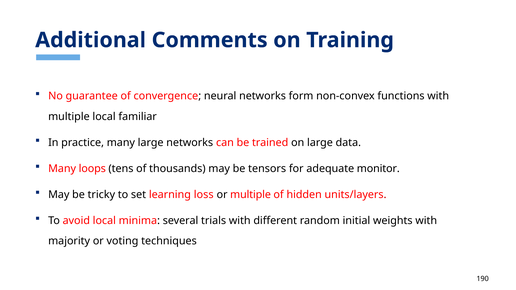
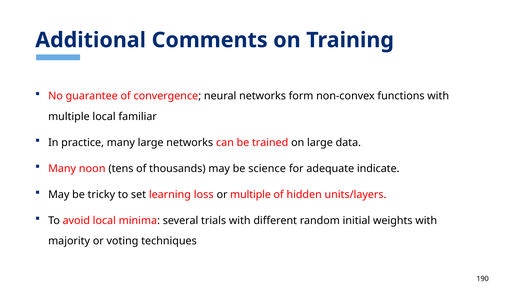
loops: loops -> noon (92, 169)
tensors: tensors -> science (267, 169)
monitor: monitor -> indicate (378, 169)
